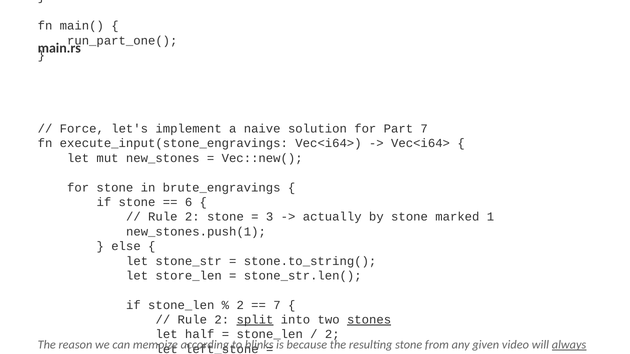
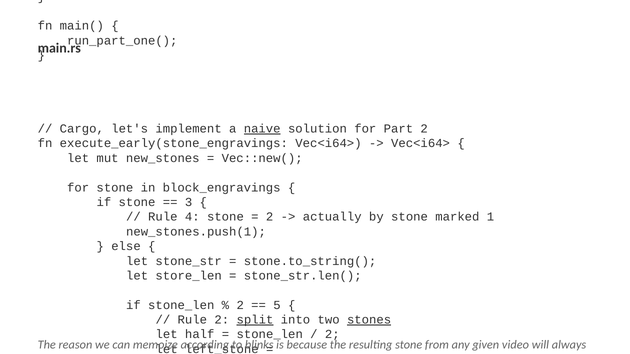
Force: Force -> Cargo (82, 129)
naive underline: none -> present (262, 129)
Part 7: 7 -> 2 (424, 129)
execute_input(stone_engravings: execute_input(stone_engravings -> execute_early(stone_engravings (174, 144)
brute_engravings: brute_engravings -> block_engravings (222, 188)
6: 6 -> 3 (189, 202)
2: 2 -> 4 (192, 217)
3: 3 -> 2 (270, 217)
7: 7 -> 5 (277, 305)
always underline: present -> none (569, 345)
